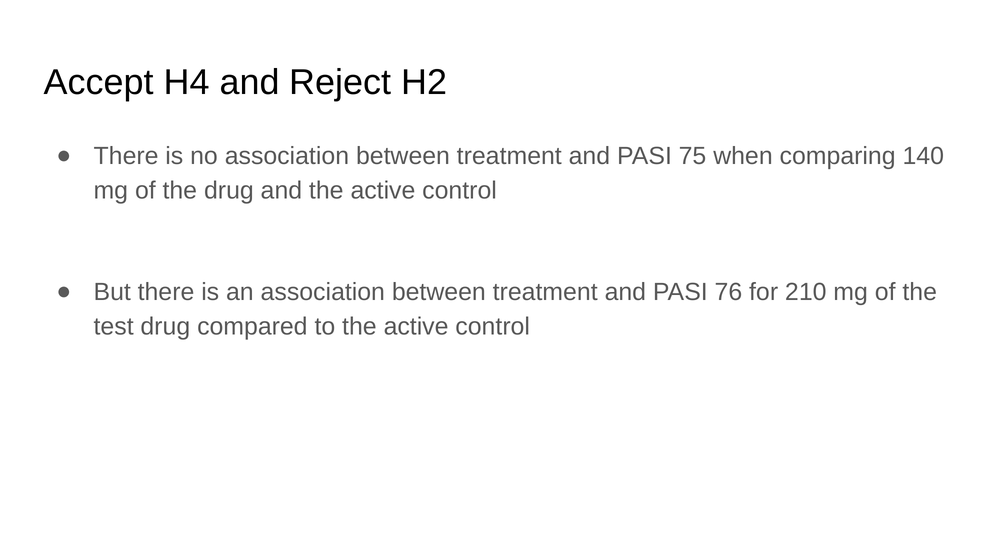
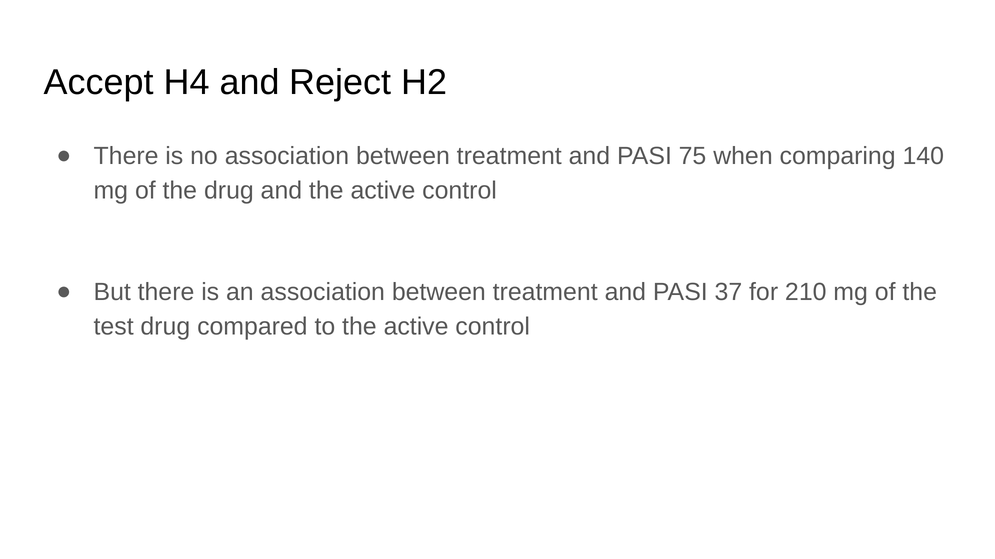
76: 76 -> 37 (728, 293)
